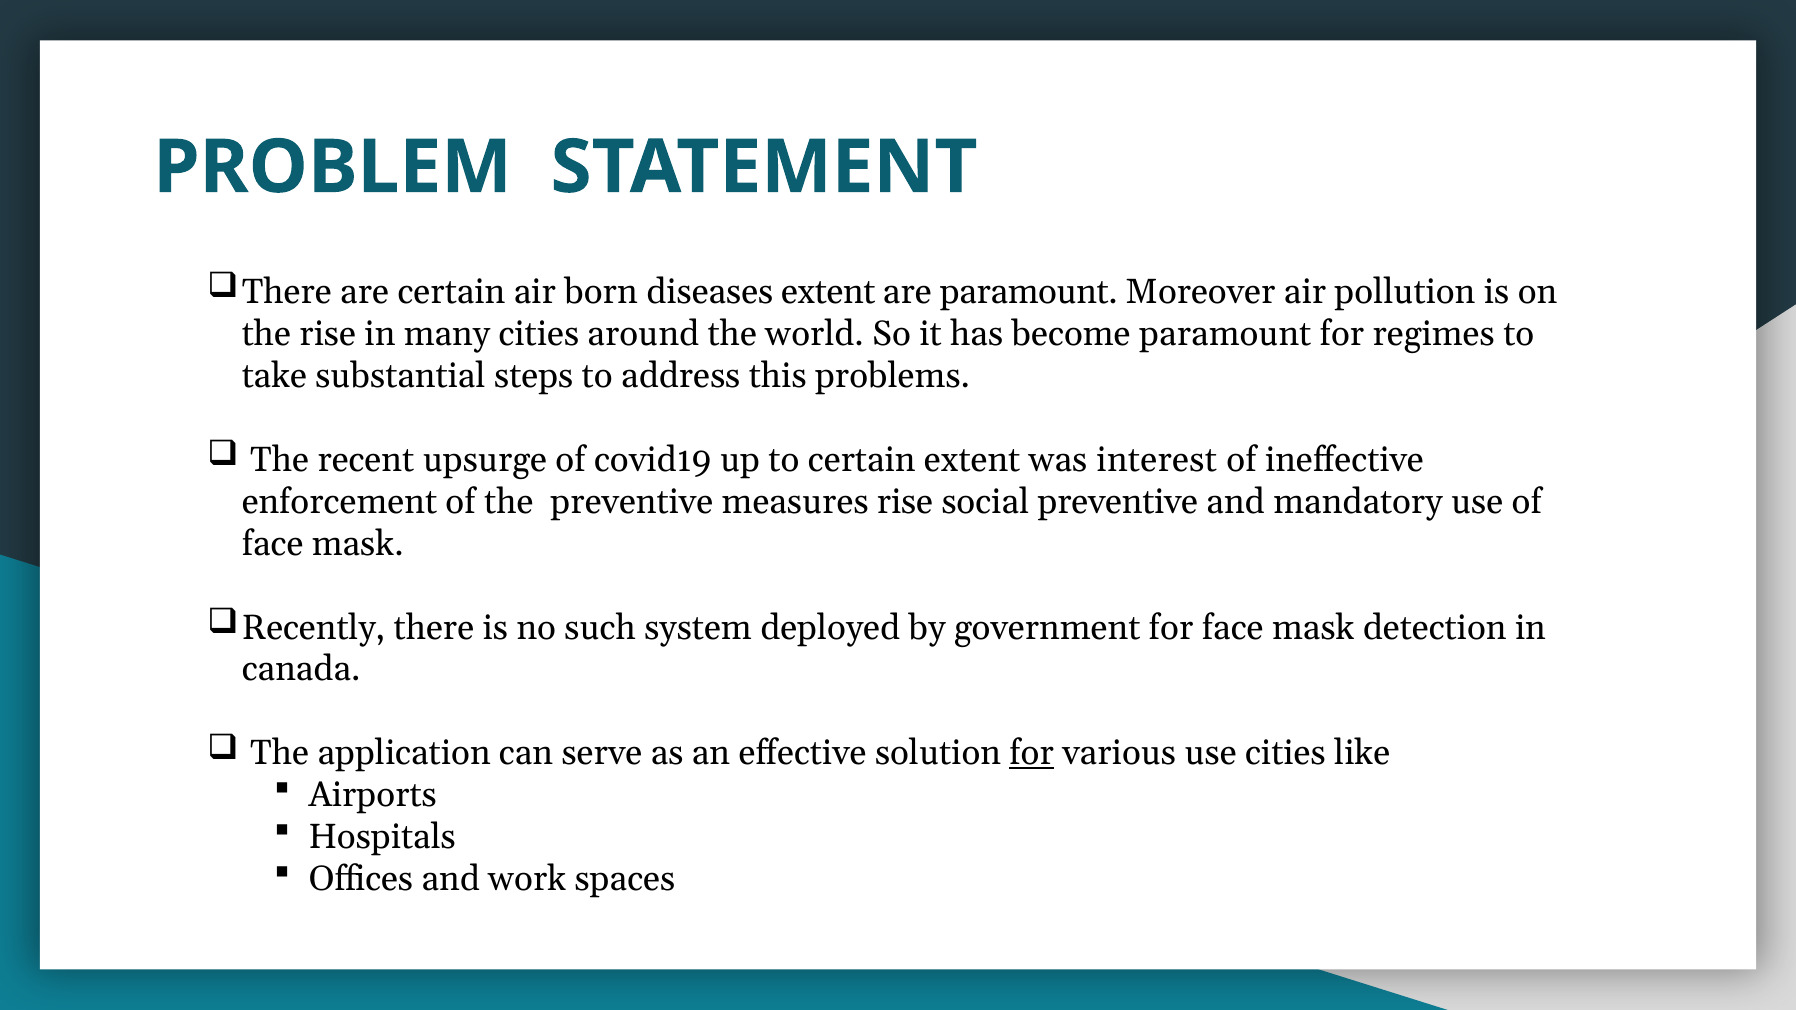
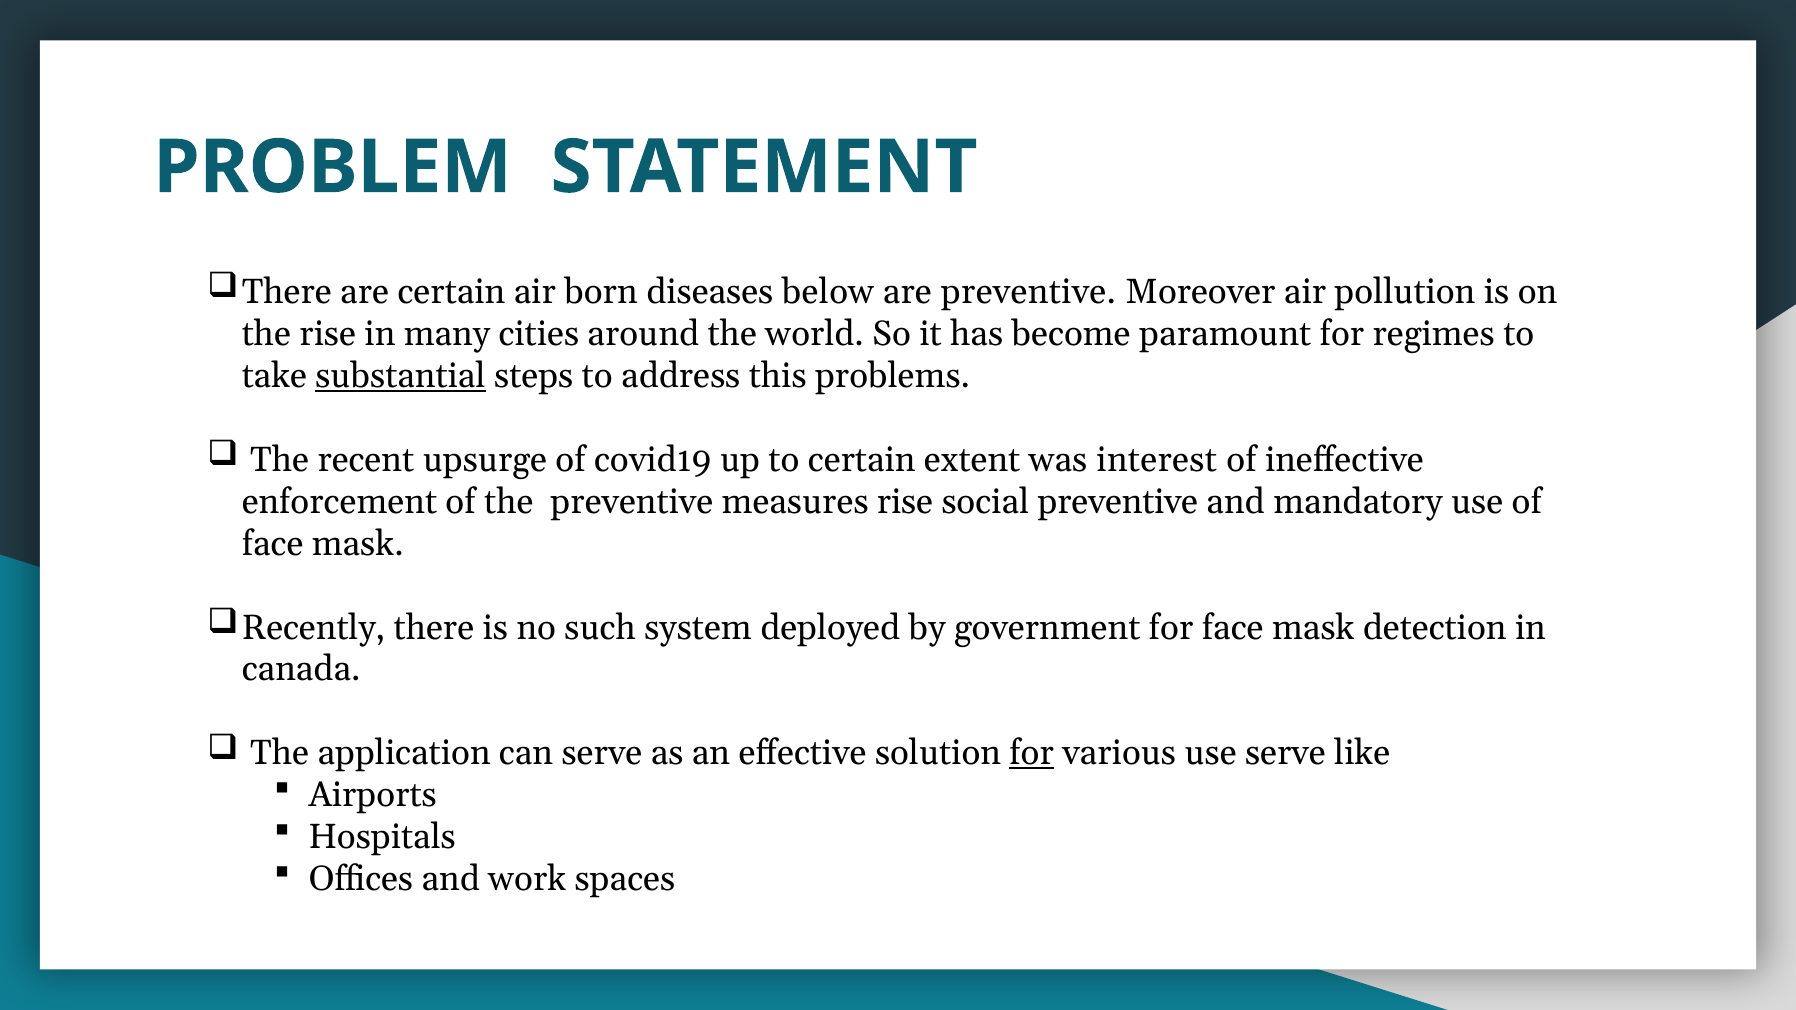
diseases extent: extent -> below (828, 292)
are paramount: paramount -> preventive (1028, 292)
substantial underline: none -> present (400, 376)
use cities: cities -> serve (1285, 753)
